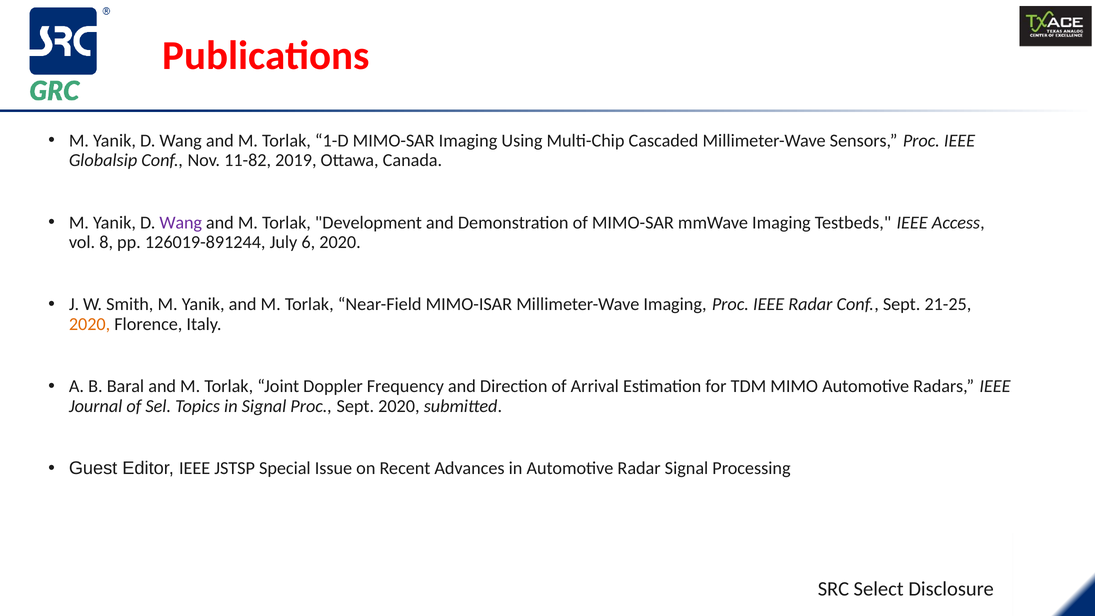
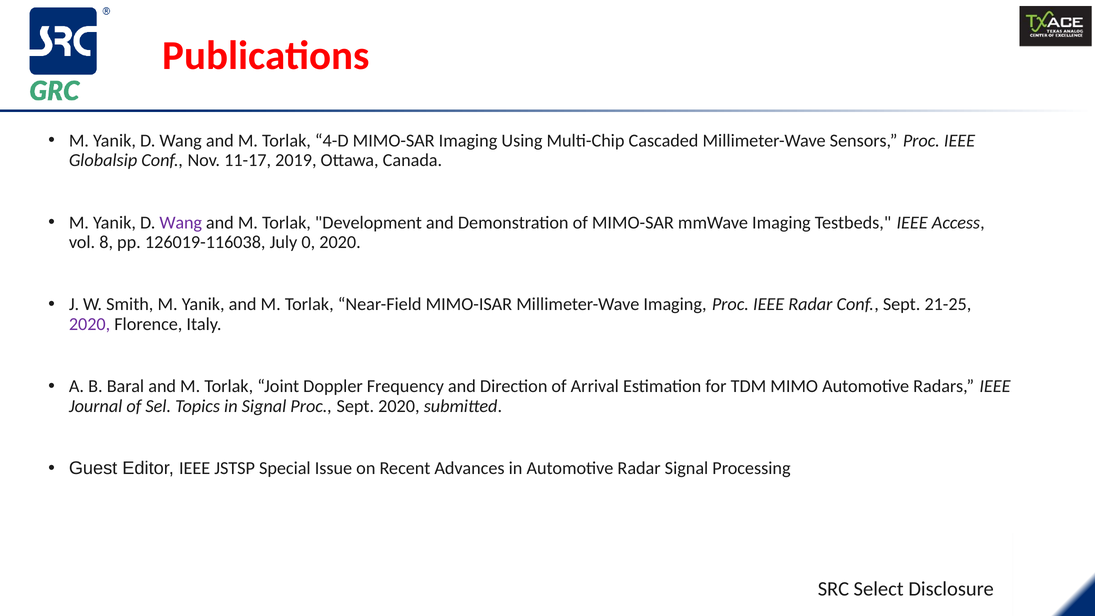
1-D: 1-D -> 4-D (332, 141)
11-82: 11-82 -> 11-17 (248, 160)
126019-891244: 126019-891244 -> 126019-116038 (205, 242)
6: 6 -> 0 (308, 242)
2020 colour: orange -> purple (90, 324)
